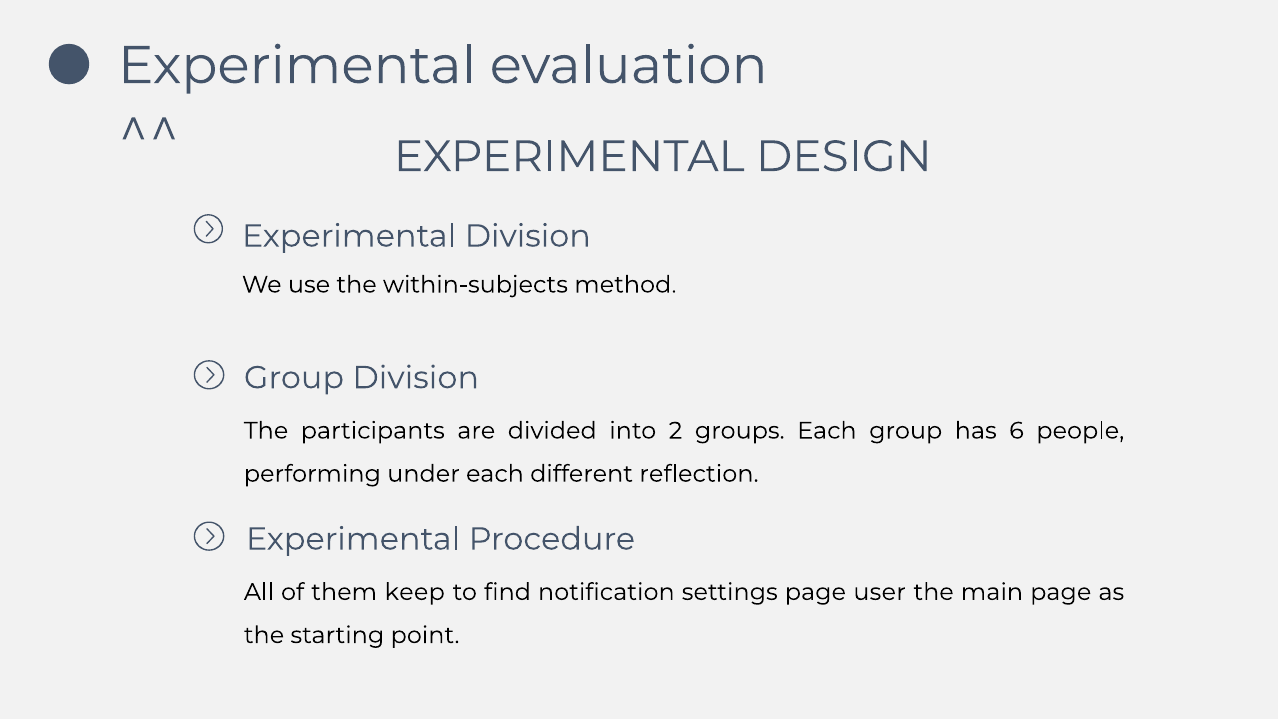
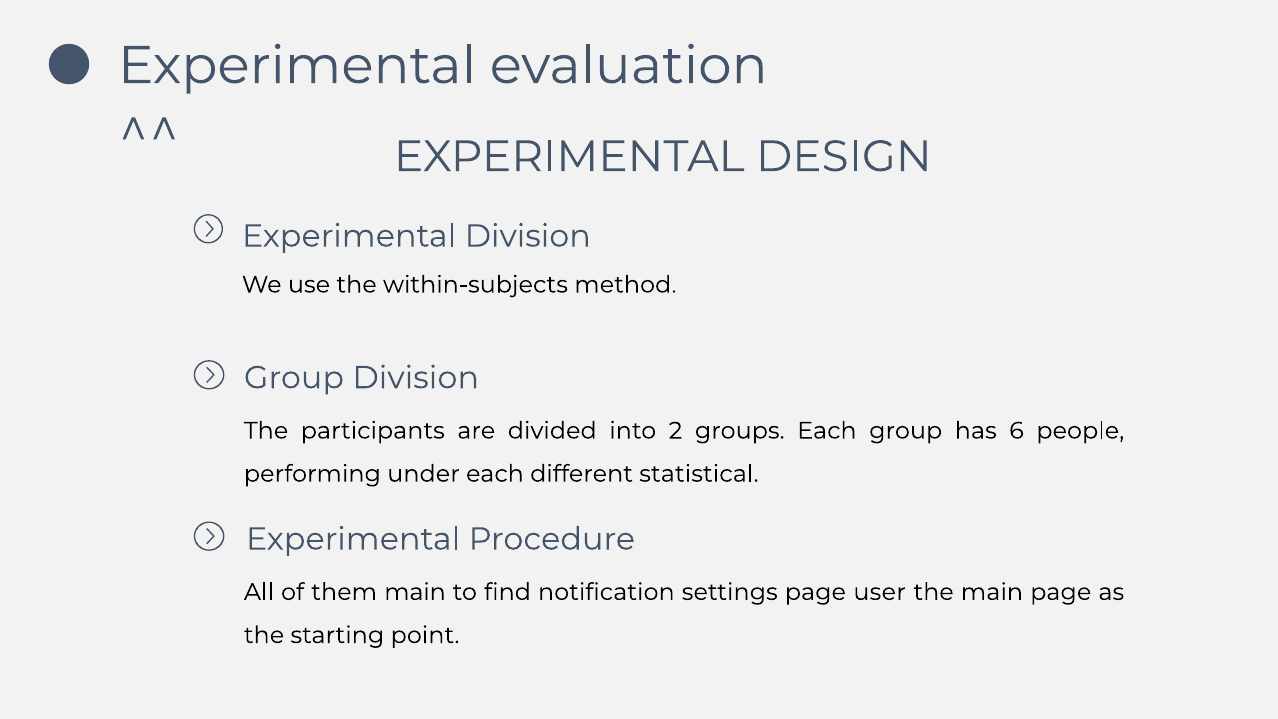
reflection: reflection -> statistical (699, 474)
them keep: keep -> main (415, 592)
